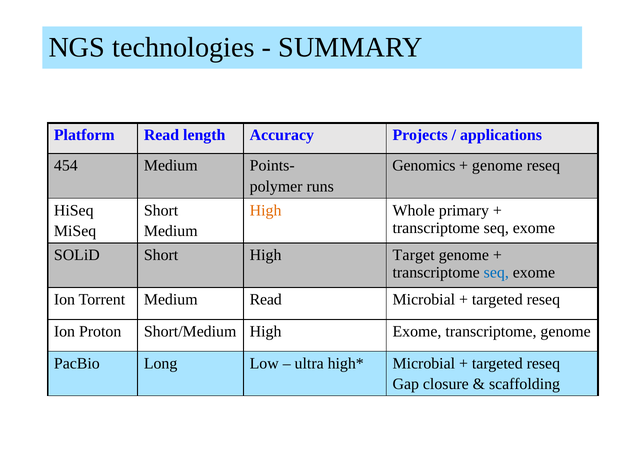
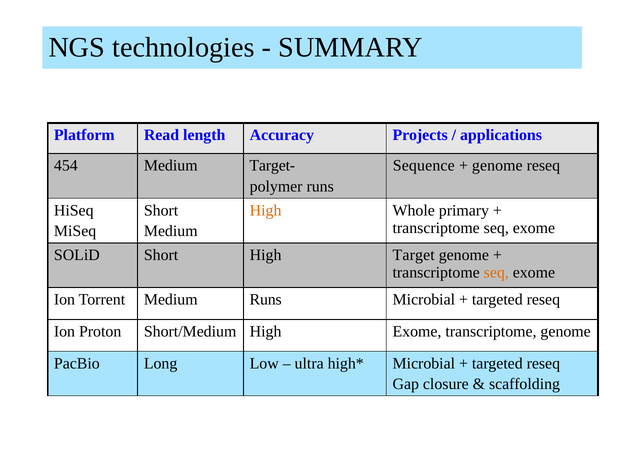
Points-: Points- -> Target- (272, 166)
Genomics: Genomics -> Sequence (424, 166)
seq colour: blue -> orange (496, 273)
Medium Read: Read -> Runs (266, 300)
